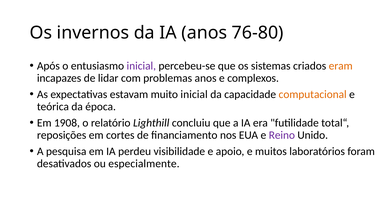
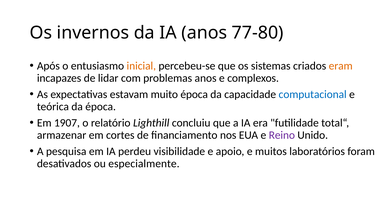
76-80: 76-80 -> 77-80 (258, 33)
inicial colour: purple -> orange (141, 66)
muito inicial: inicial -> época (194, 94)
computacional colour: orange -> blue (313, 94)
1908: 1908 -> 1907 (67, 123)
reposições: reposições -> armazenar (62, 135)
